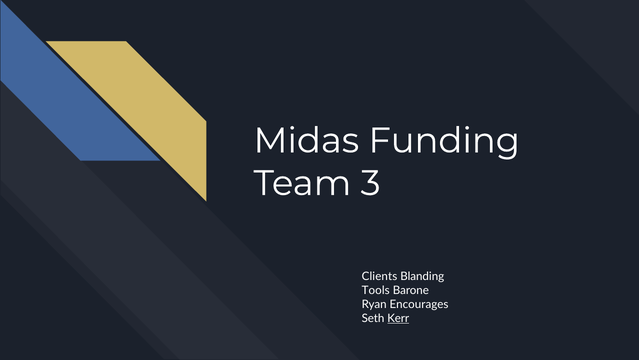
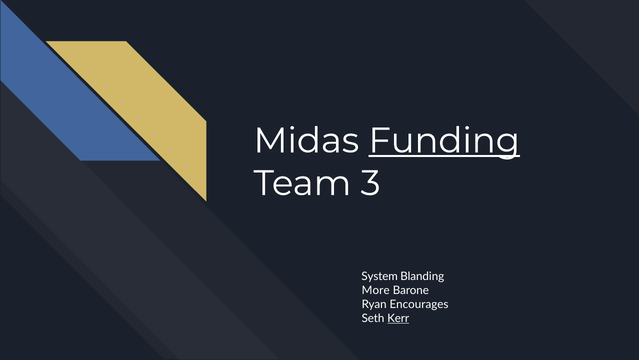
Funding underline: none -> present (444, 140)
Clients: Clients -> System (380, 276)
Tools: Tools -> More (376, 290)
